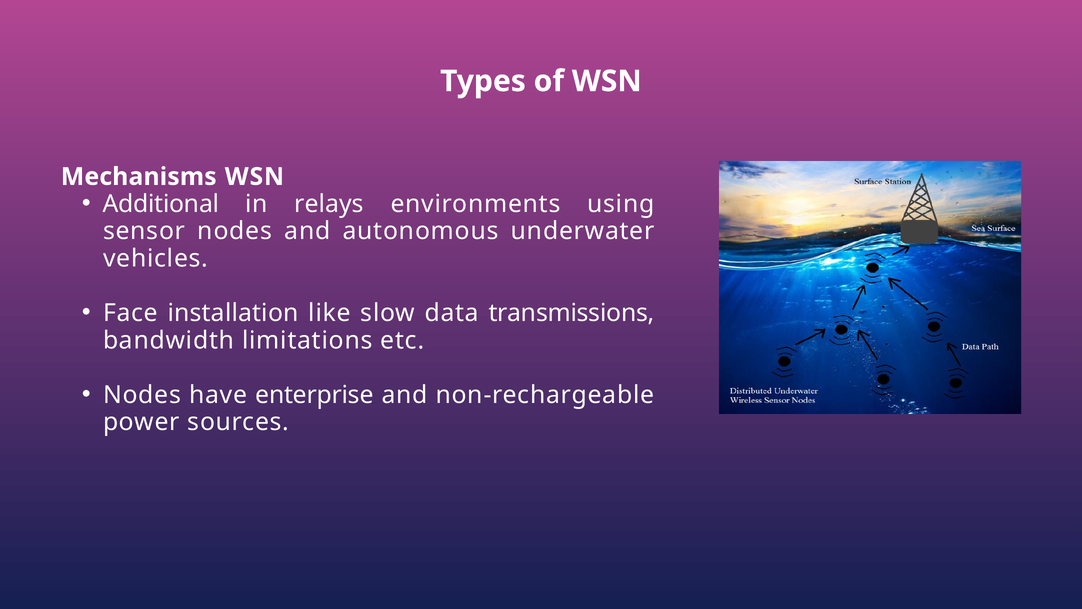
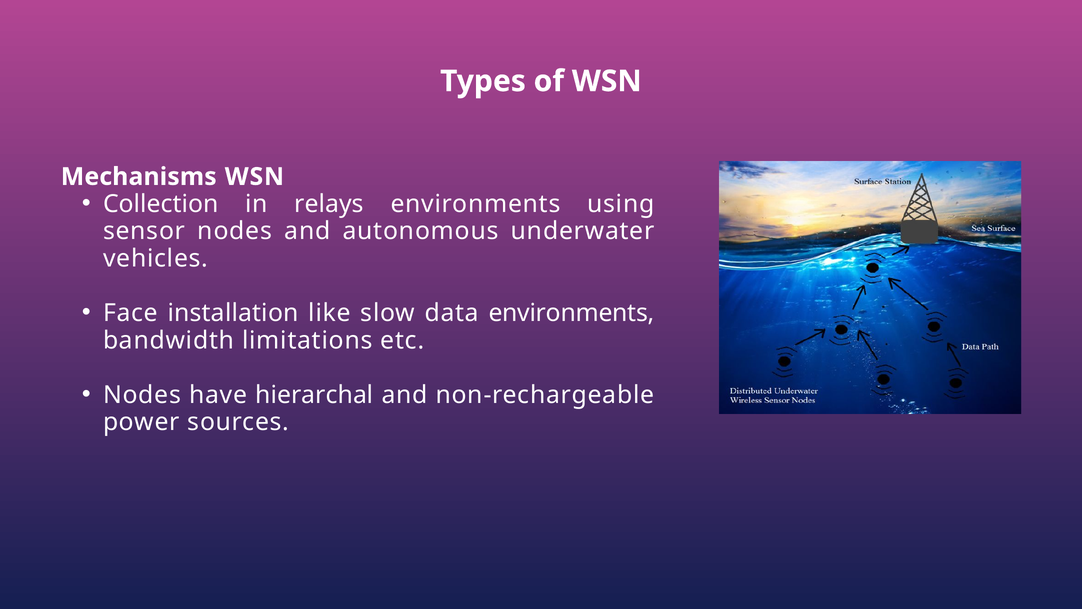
Additional: Additional -> Collection (161, 204)
data transmissions: transmissions -> environments (571, 313)
enterprise: enterprise -> hierarchal (314, 395)
